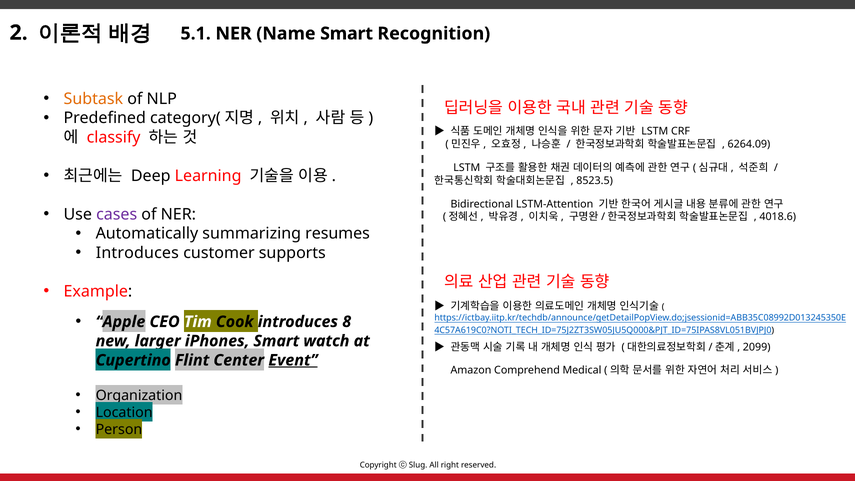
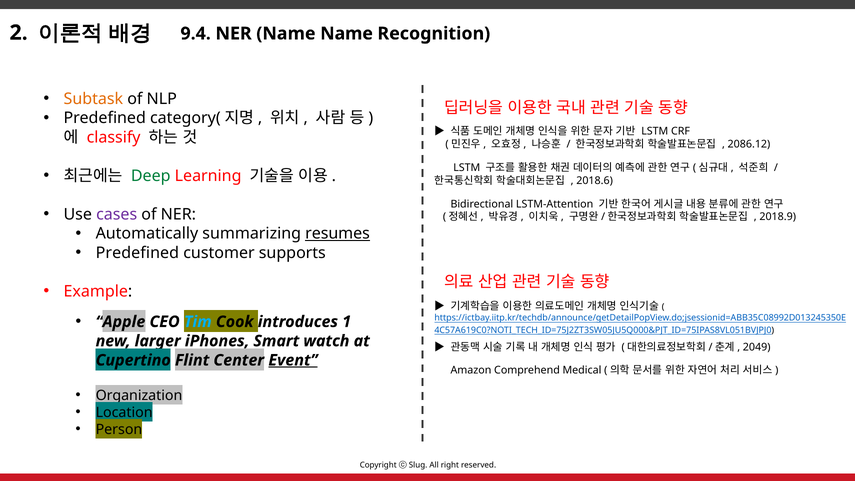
5.1: 5.1 -> 9.4 (196, 34)
Name Smart: Smart -> Name (347, 34)
6264.09: 6264.09 -> 2086.12 (749, 144)
Deep colour: black -> green (151, 176)
8523.5: 8523.5 -> 2018.6 (595, 181)
4018.6: 4018.6 -> 2018.9 (778, 217)
resumes underline: none -> present (338, 234)
Introduces: Introduces -> Predefined (137, 253)
Tim colour: white -> light blue (198, 322)
8: 8 -> 1 (347, 322)
2099: 2099 -> 2049 (757, 347)
